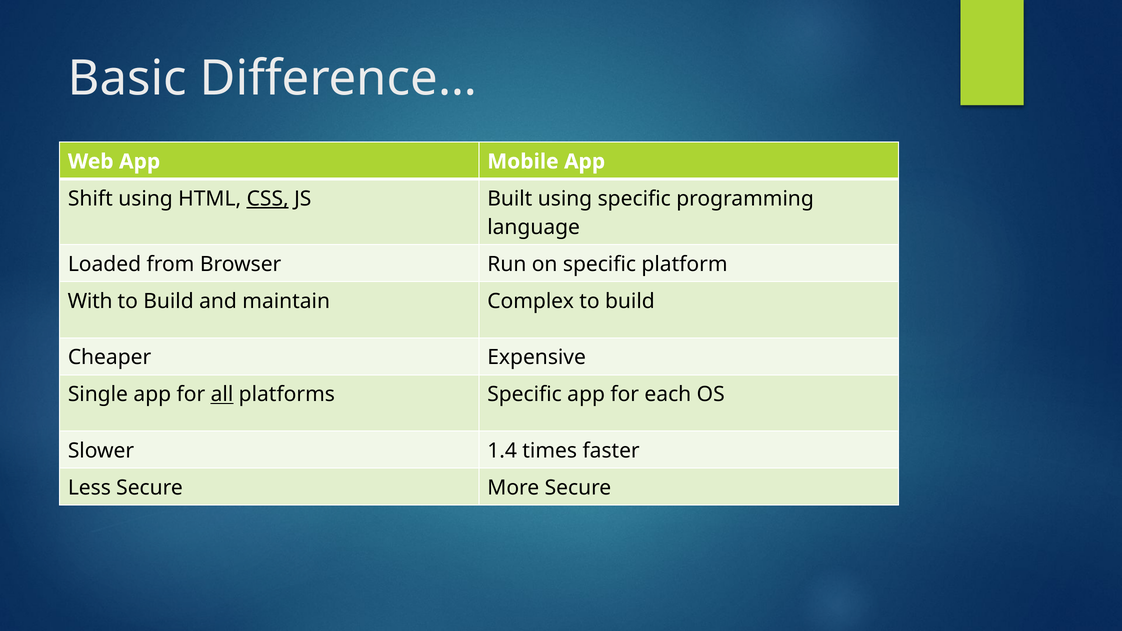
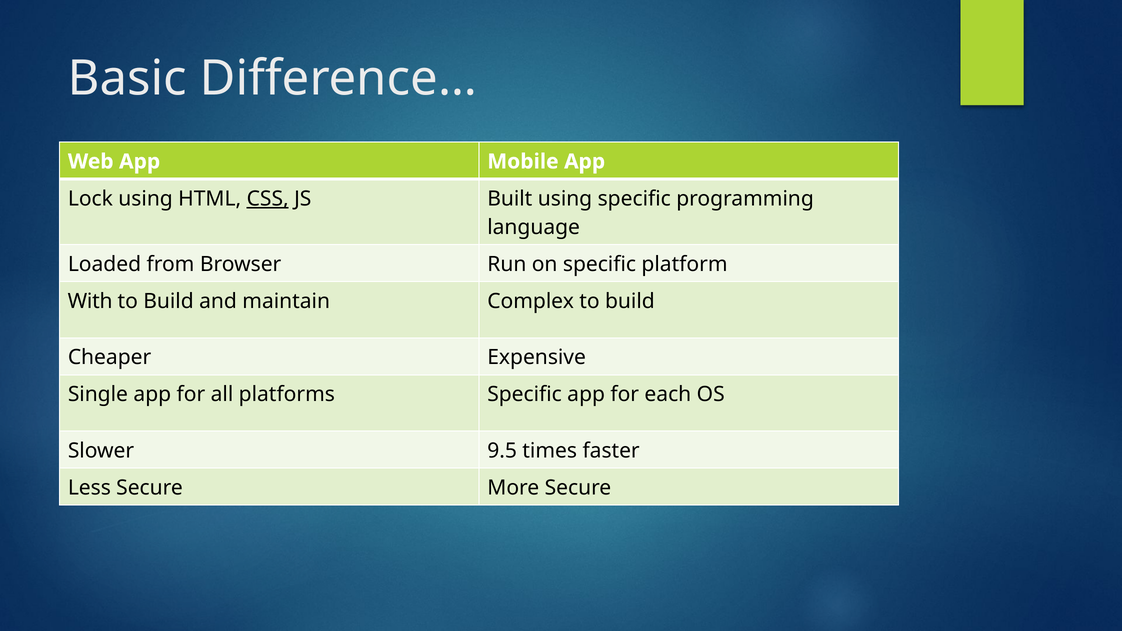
Shift: Shift -> Lock (90, 199)
all underline: present -> none (222, 395)
1.4: 1.4 -> 9.5 (502, 451)
